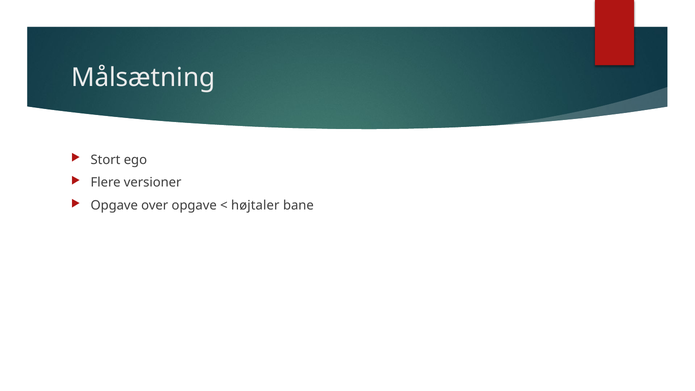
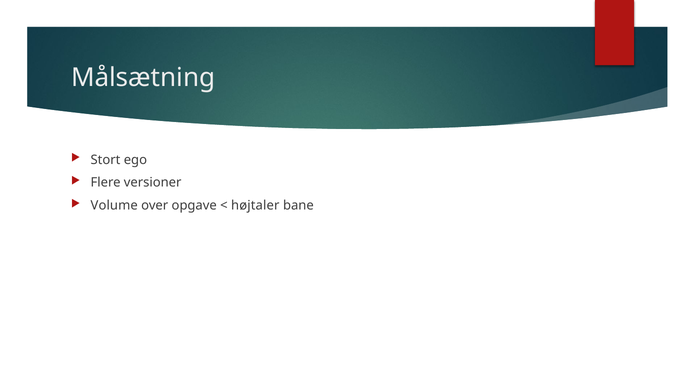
Opgave: Opgave -> Volume (114, 206)
